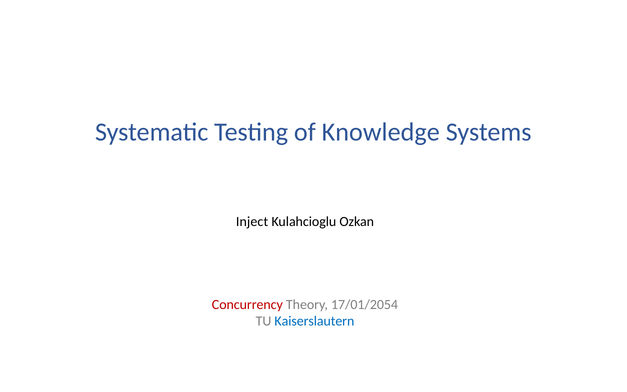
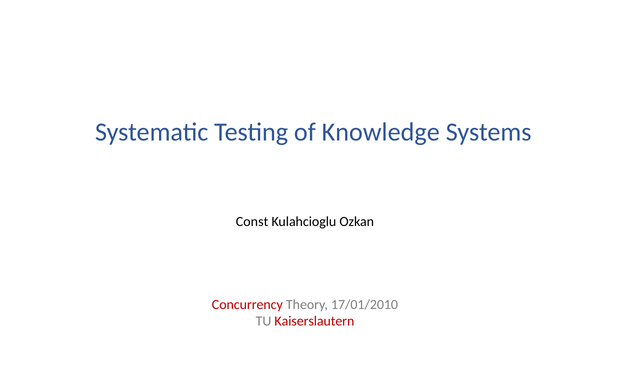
Inject: Inject -> Const (252, 221)
17/01/2054: 17/01/2054 -> 17/01/2010 (365, 304)
Kaiserslautern colour: blue -> red (314, 321)
